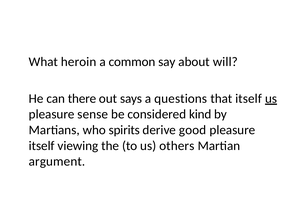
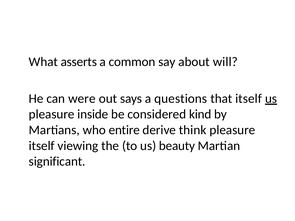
heroin: heroin -> asserts (79, 62)
there: there -> were (82, 99)
sense: sense -> inside (93, 114)
spirits: spirits -> entire (124, 130)
good: good -> think (193, 130)
others: others -> beauty (177, 146)
argument: argument -> significant (57, 162)
